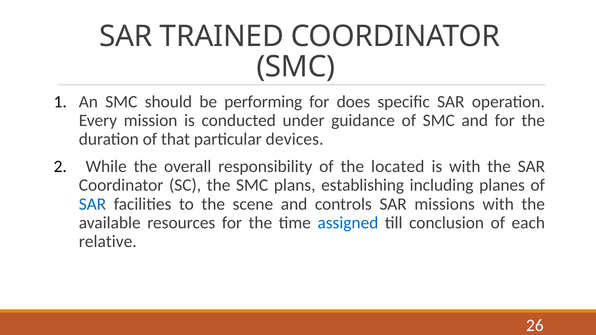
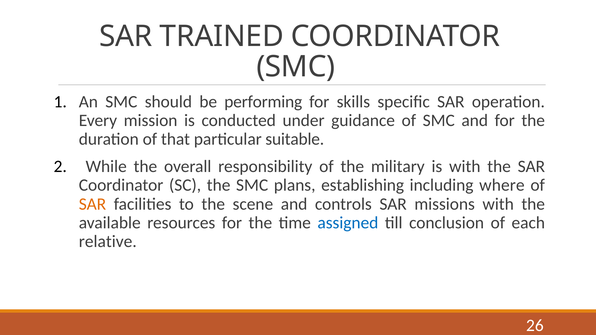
does: does -> skills (353, 102)
devices: devices -> suitable (295, 139)
located: located -> military (398, 167)
planes: planes -> where (502, 185)
SAR colour: blue -> orange (92, 204)
